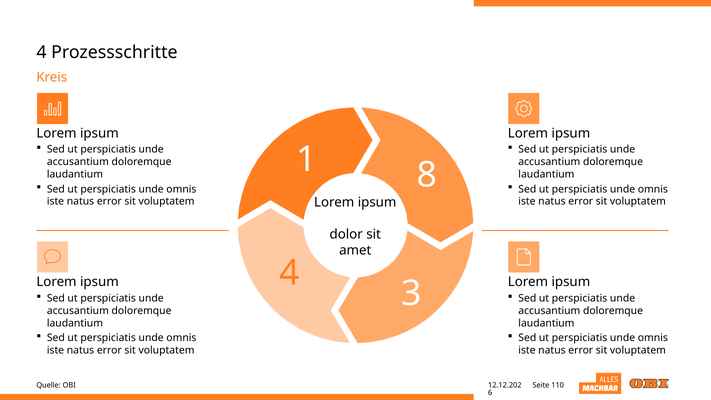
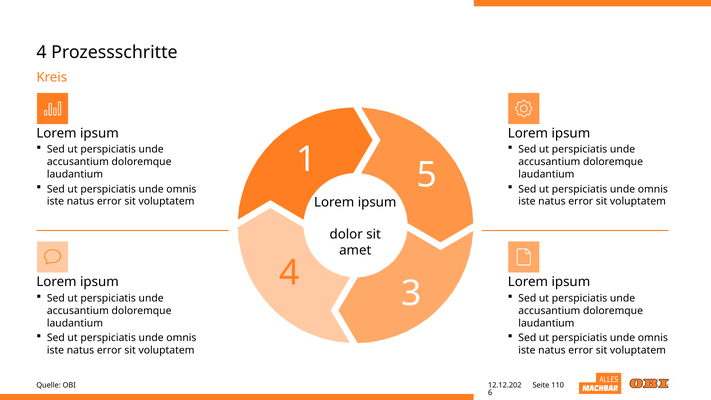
8: 8 -> 5 (427, 175)
